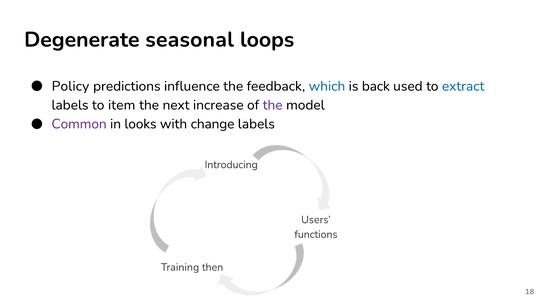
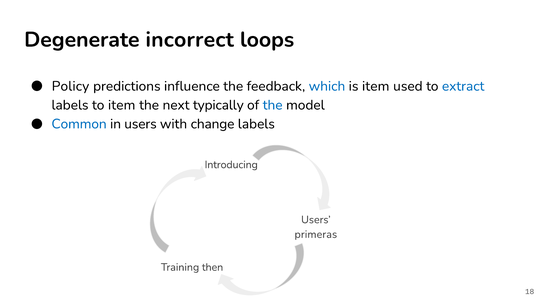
seasonal: seasonal -> incorrect (190, 40)
is back: back -> item (376, 86)
increase: increase -> typically (218, 105)
the colour: purple -> blue (273, 105)
Common colour: purple -> blue (79, 124)
in looks: looks -> users (140, 124)
functions: functions -> primeras (316, 234)
